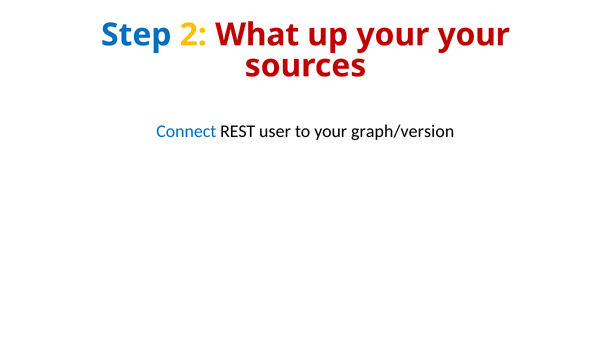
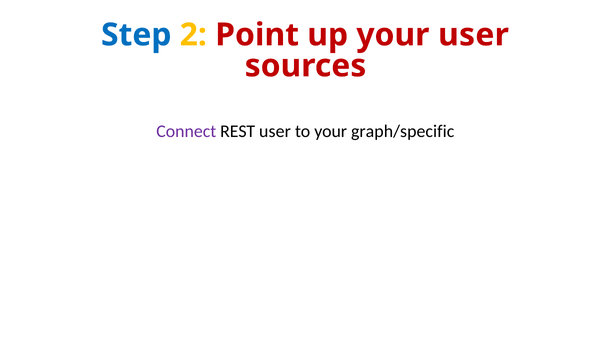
What: What -> Point (257, 35)
your your: your -> user (473, 35)
Connect colour: blue -> purple (186, 131)
graph/version: graph/version -> graph/specific (403, 131)
